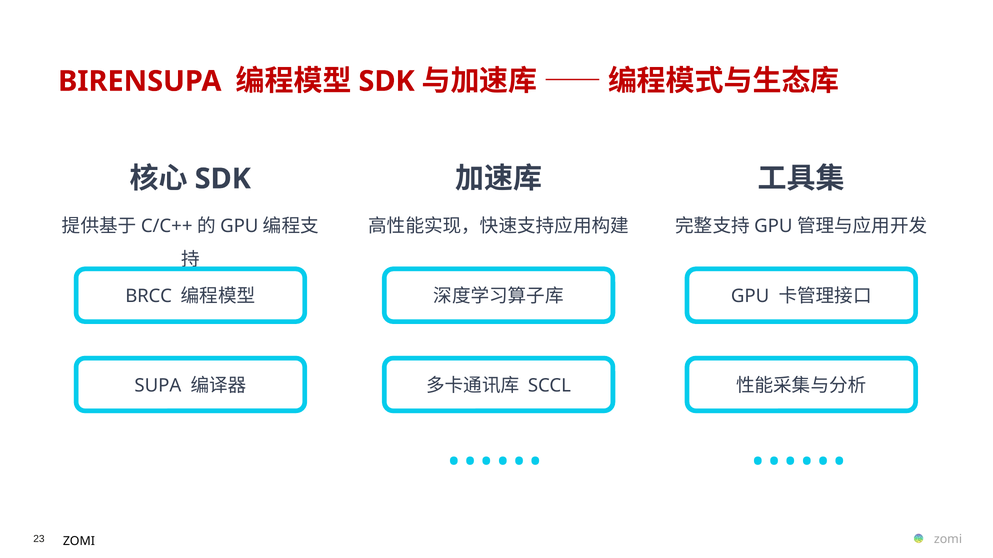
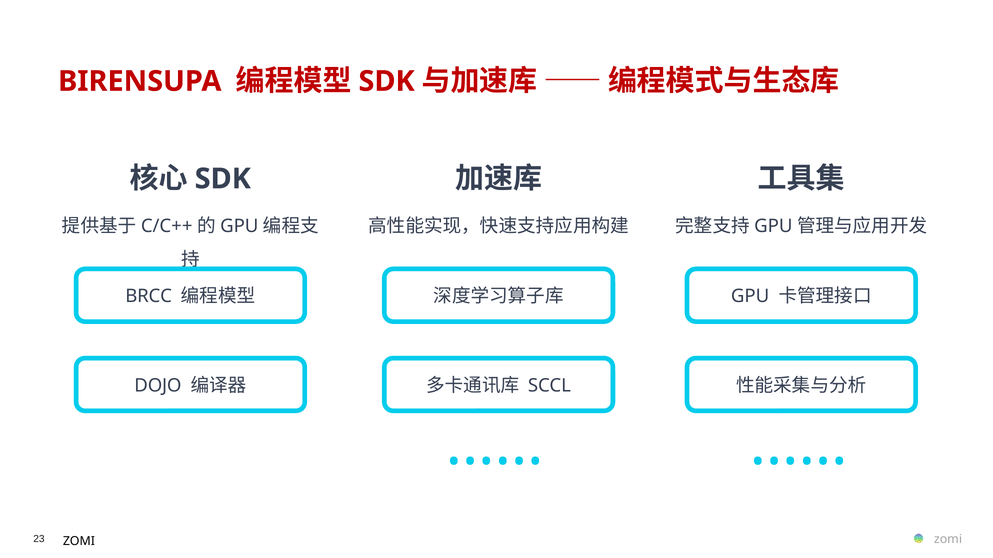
SUPA: SUPA -> DOJO (158, 386)
